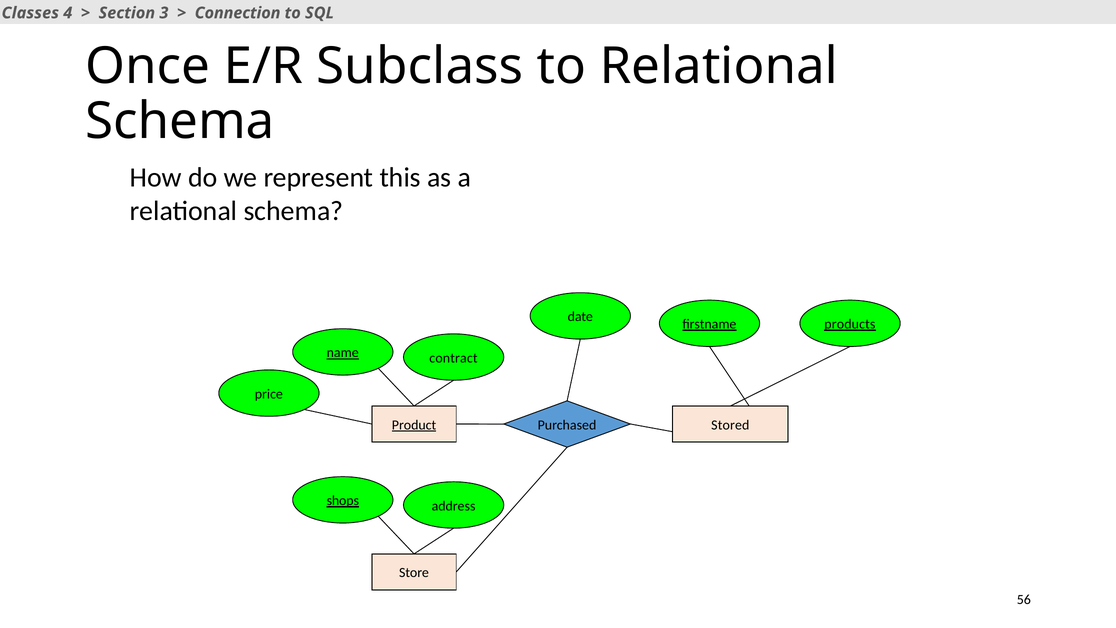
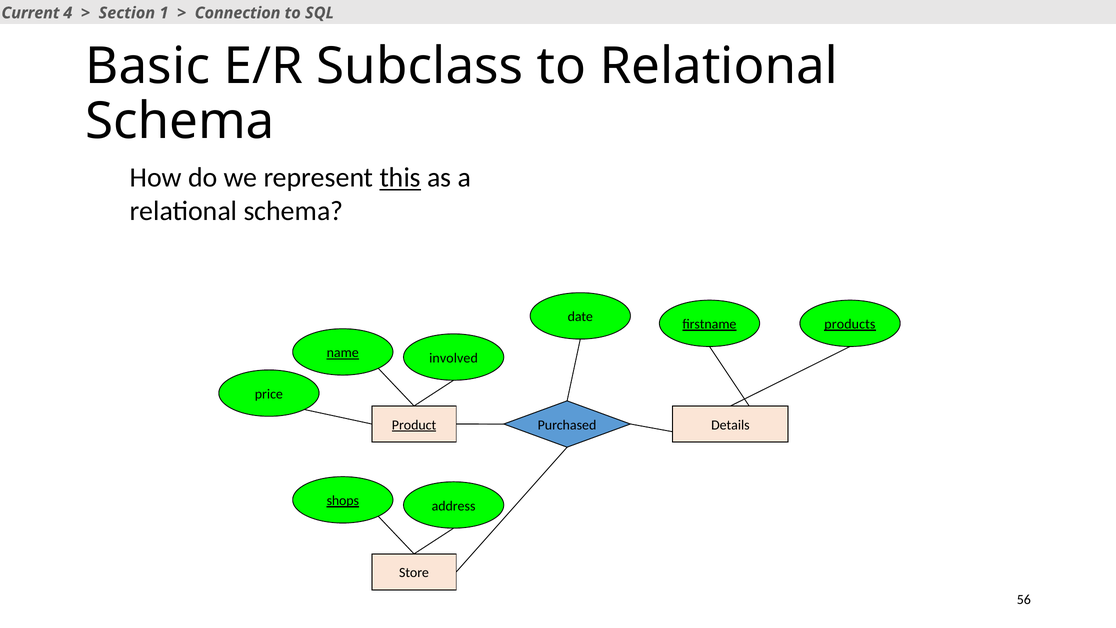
Classes: Classes -> Current (30, 13)
3: 3 -> 1 (164, 13)
Once: Once -> Basic (148, 66)
this underline: none -> present (400, 178)
contract: contract -> involved (453, 358)
Stored: Stored -> Details (730, 425)
